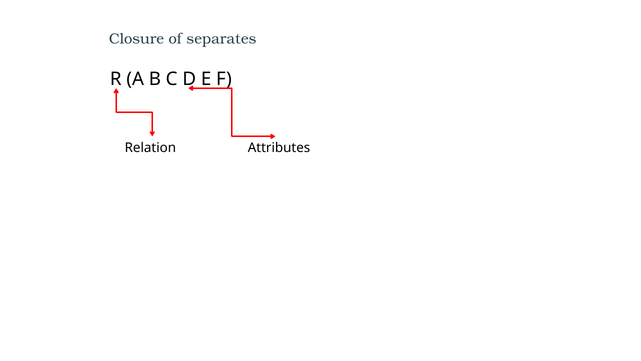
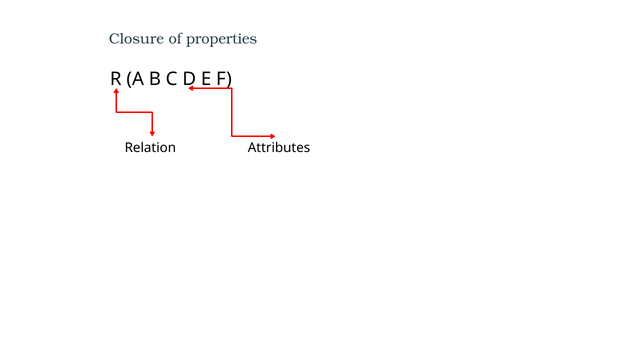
separates: separates -> properties (222, 39)
